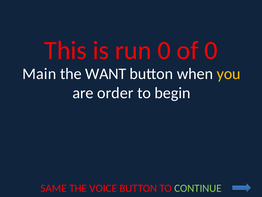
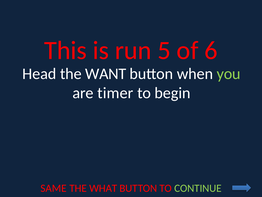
run 0: 0 -> 5 (164, 50)
of 0: 0 -> 6 (211, 50)
Main: Main -> Head (39, 74)
you colour: yellow -> light green (229, 74)
order: order -> timer (115, 93)
VOICE: VOICE -> WHAT (103, 188)
